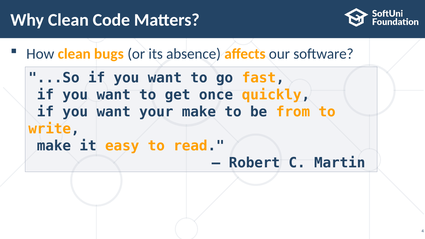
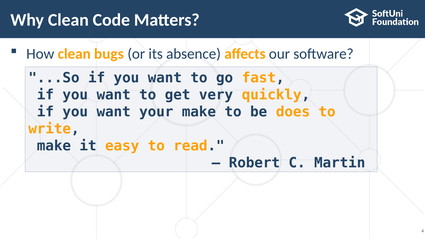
once: once -> very (216, 95)
from: from -> does (293, 112)
